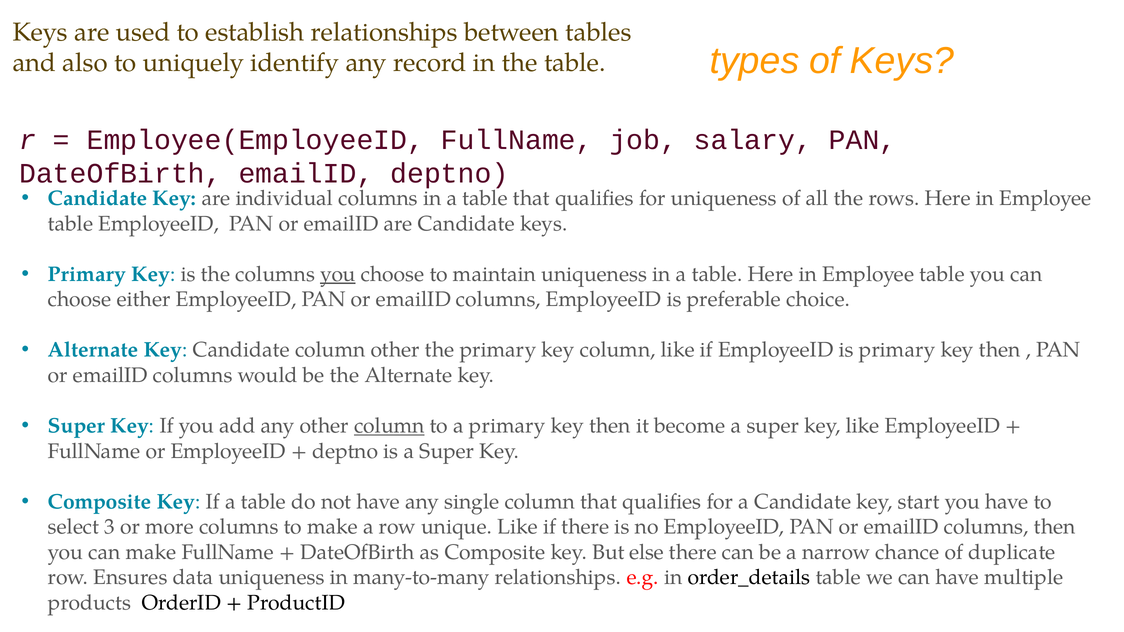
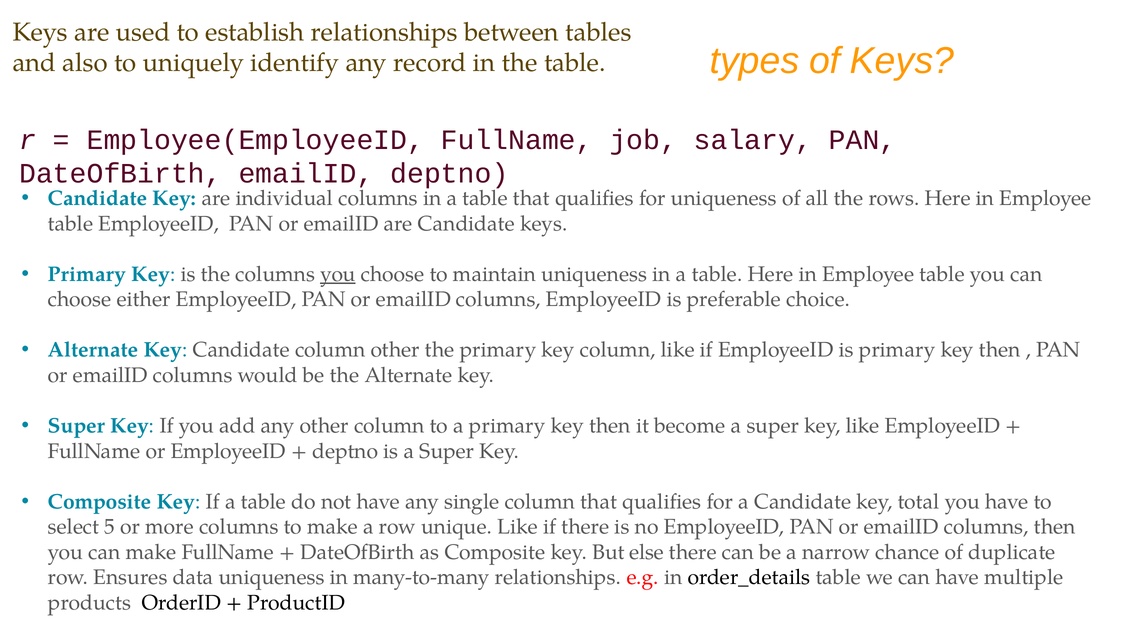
column underline: present -> none (389, 426)
start: start -> total (919, 502)
3: 3 -> 5 (110, 527)
